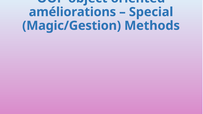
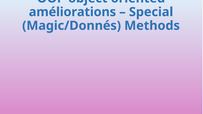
Magic/Gestion: Magic/Gestion -> Magic/Donnés (72, 26)
